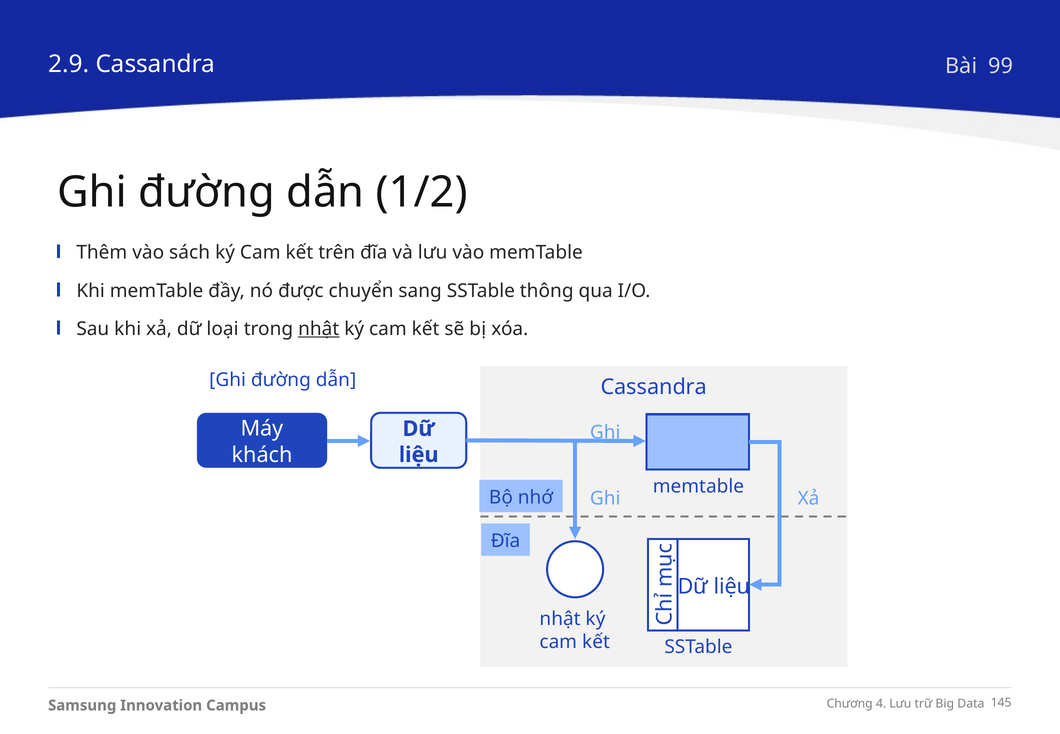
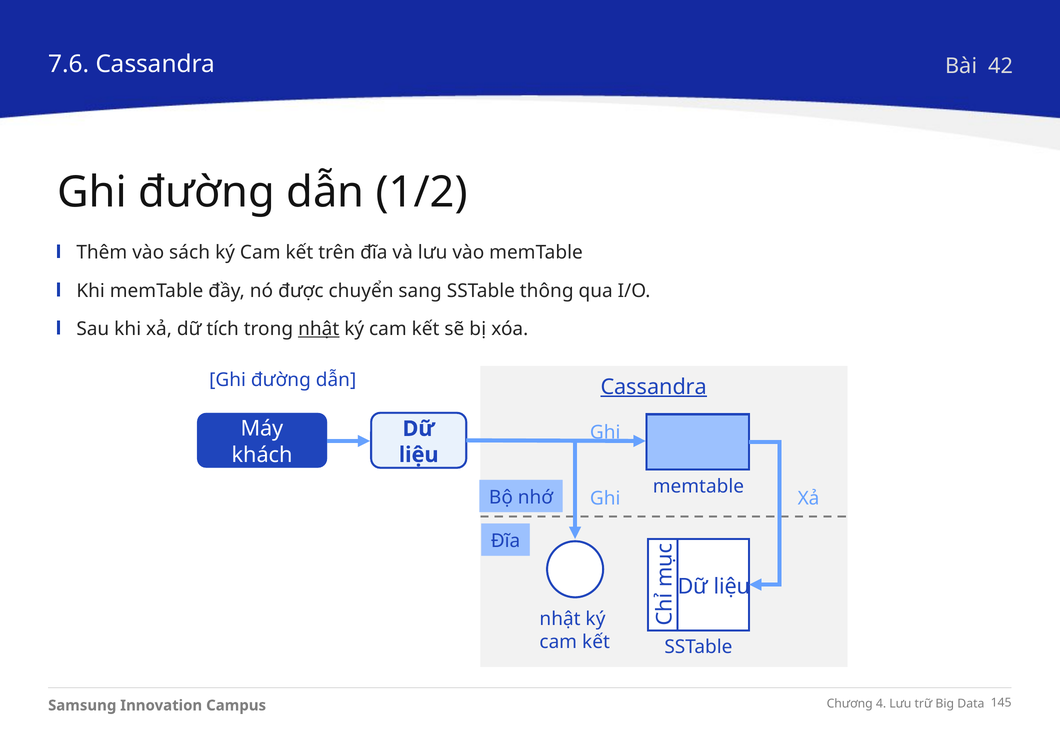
2.9: 2.9 -> 7.6 (69, 64)
99: 99 -> 42 (1001, 66)
loại: loại -> tích (223, 329)
Cassandra underline: none -> present (654, 387)
